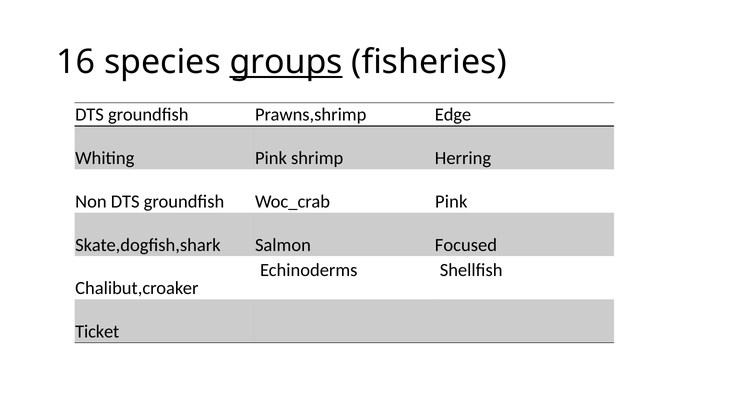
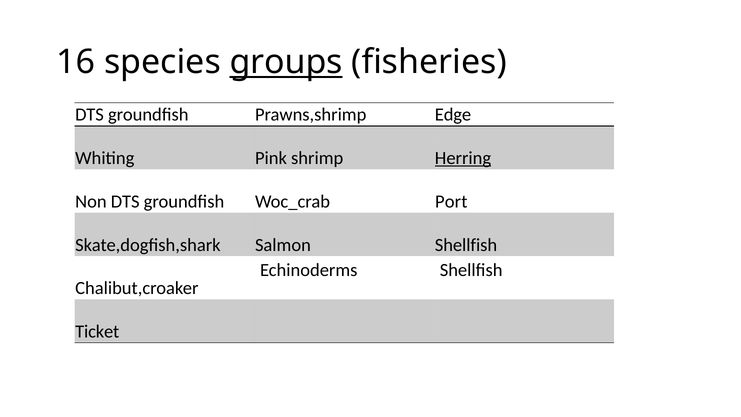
Herring underline: none -> present (463, 158)
Pink: Pink -> Port (451, 201)
Salmon Focused: Focused -> Shellfish (466, 245)
